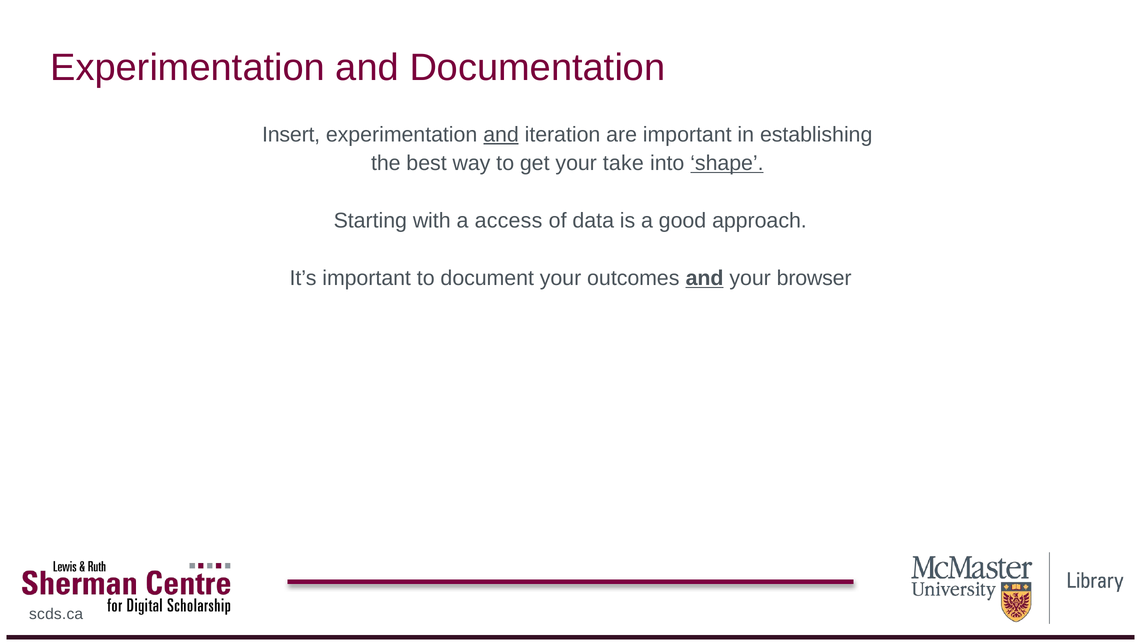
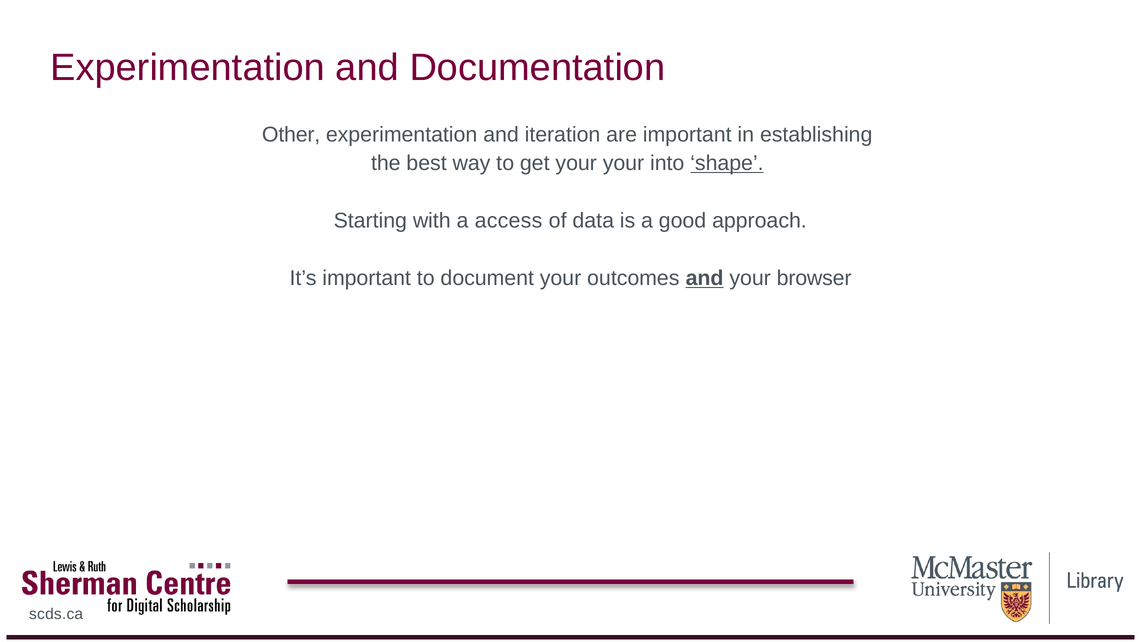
Insert: Insert -> Other (291, 135)
and underline: present -> none (501, 135)
your take: take -> your (623, 163)
